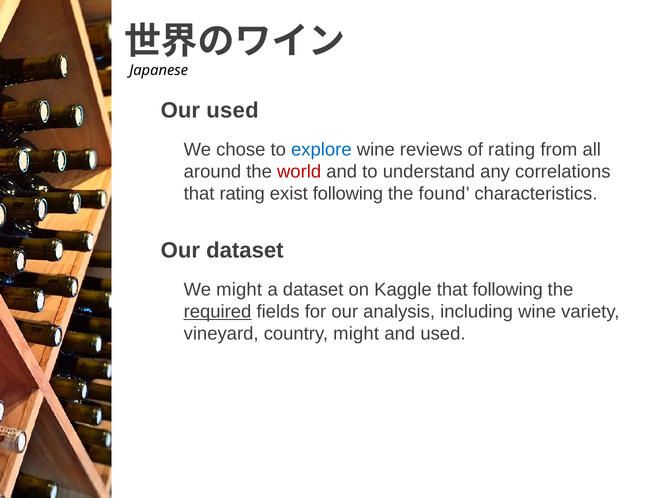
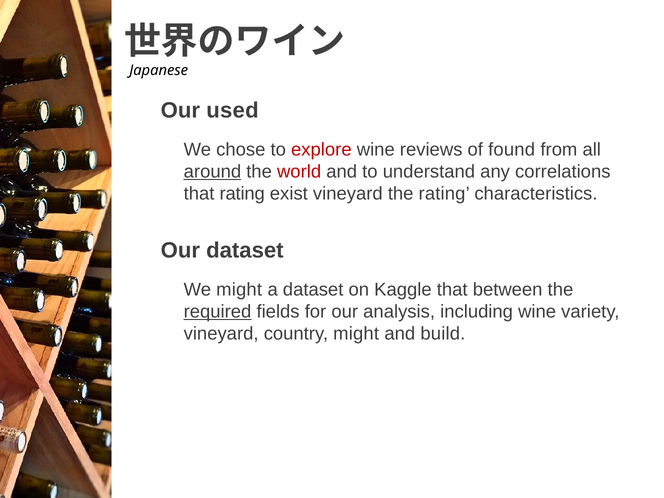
explore colour: blue -> red (321, 150)
of rating: rating -> found (512, 150)
around underline: none -> present (212, 172)
exist following: following -> vineyard (348, 194)
the found: found -> rating (444, 194)
that following: following -> between (508, 290)
and used: used -> build (443, 334)
